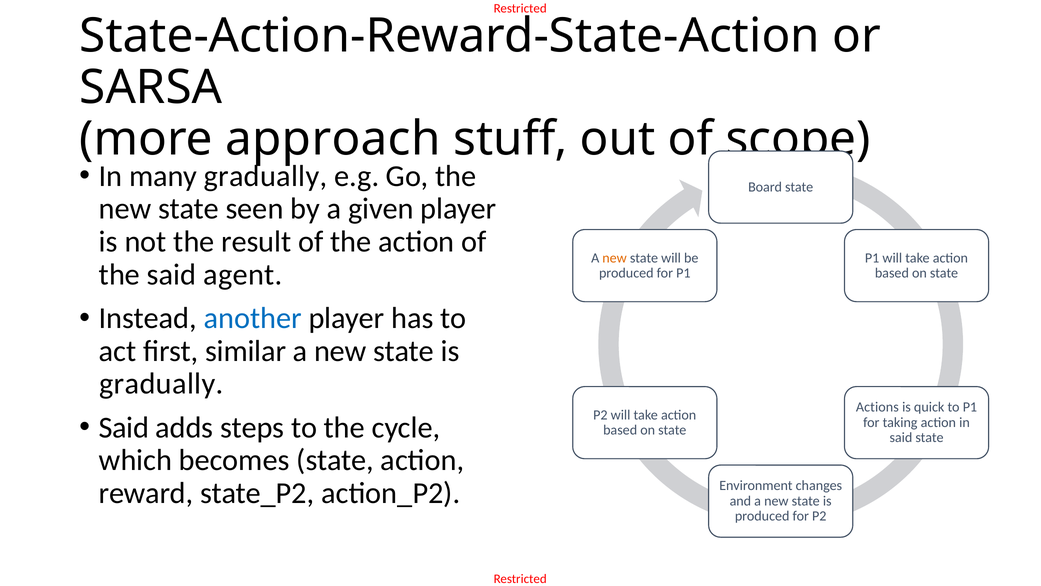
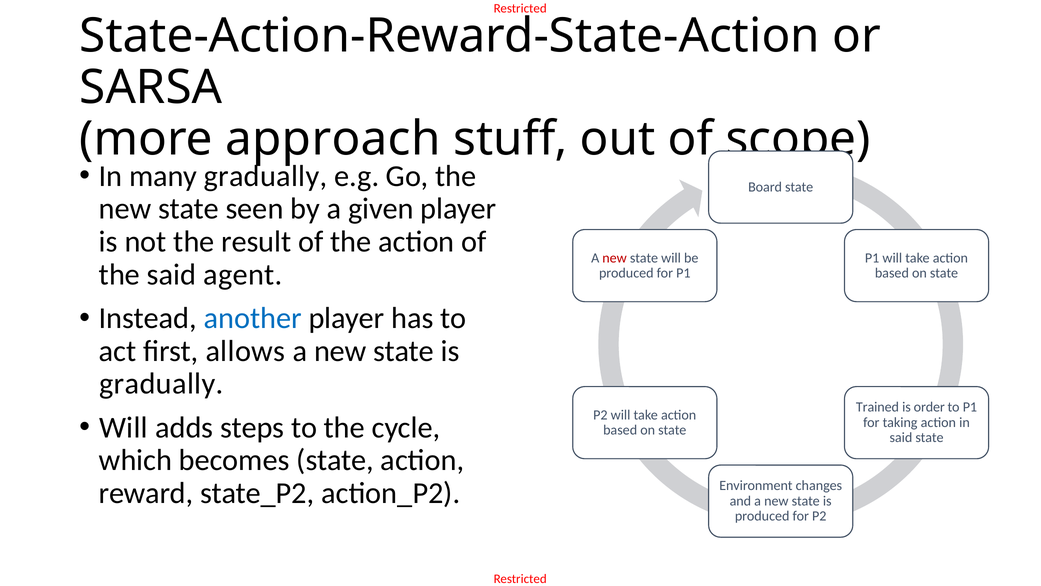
new colour: orange -> red (615, 258)
similar: similar -> allows (245, 351)
Actions: Actions -> Trained (877, 407)
quick: quick -> order (929, 407)
Said: Said -> Will (123, 427)
